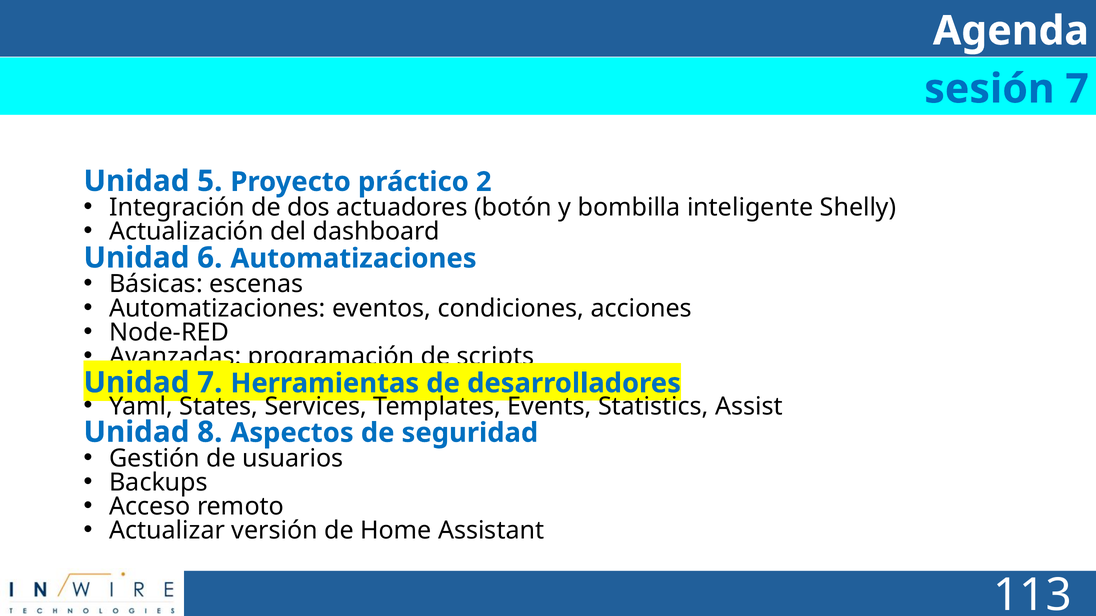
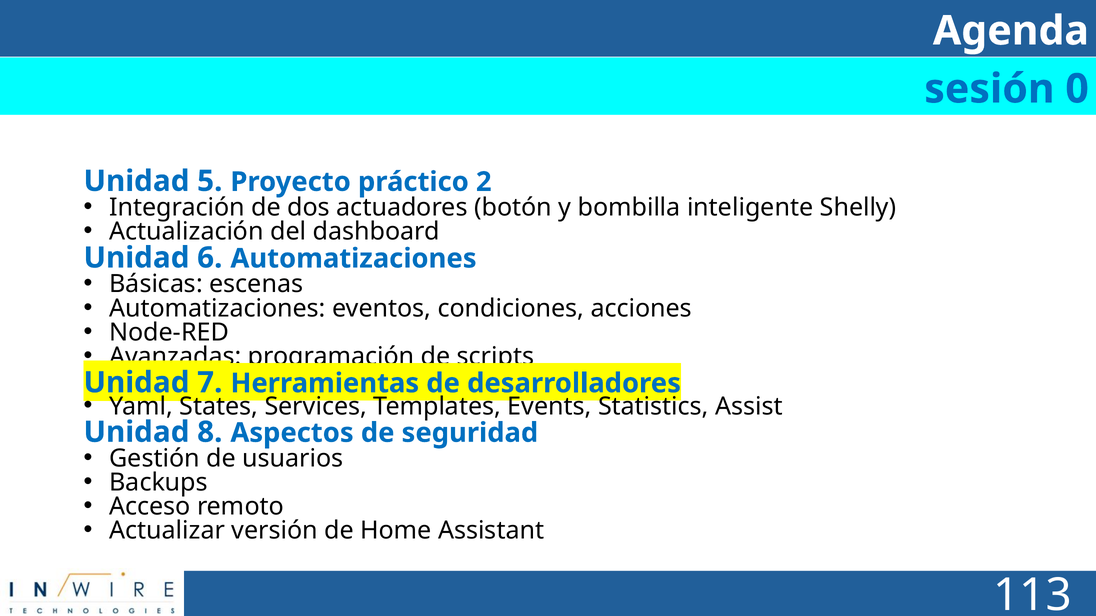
sesión 7: 7 -> 0 (1077, 89)
